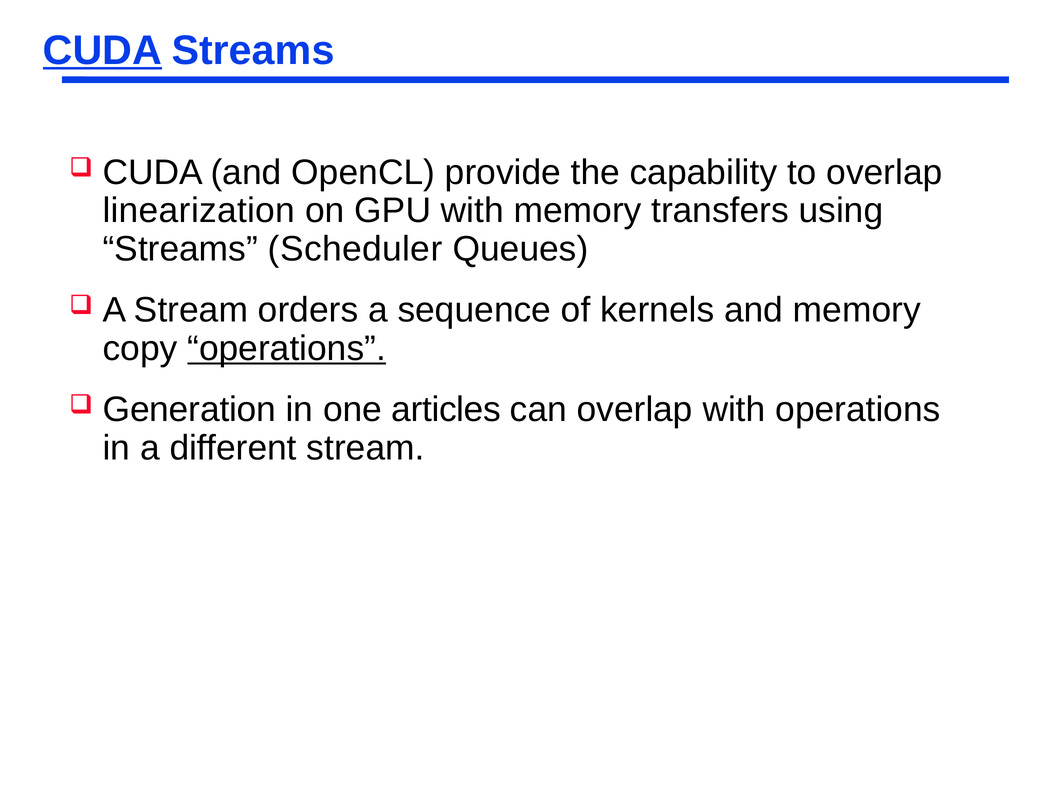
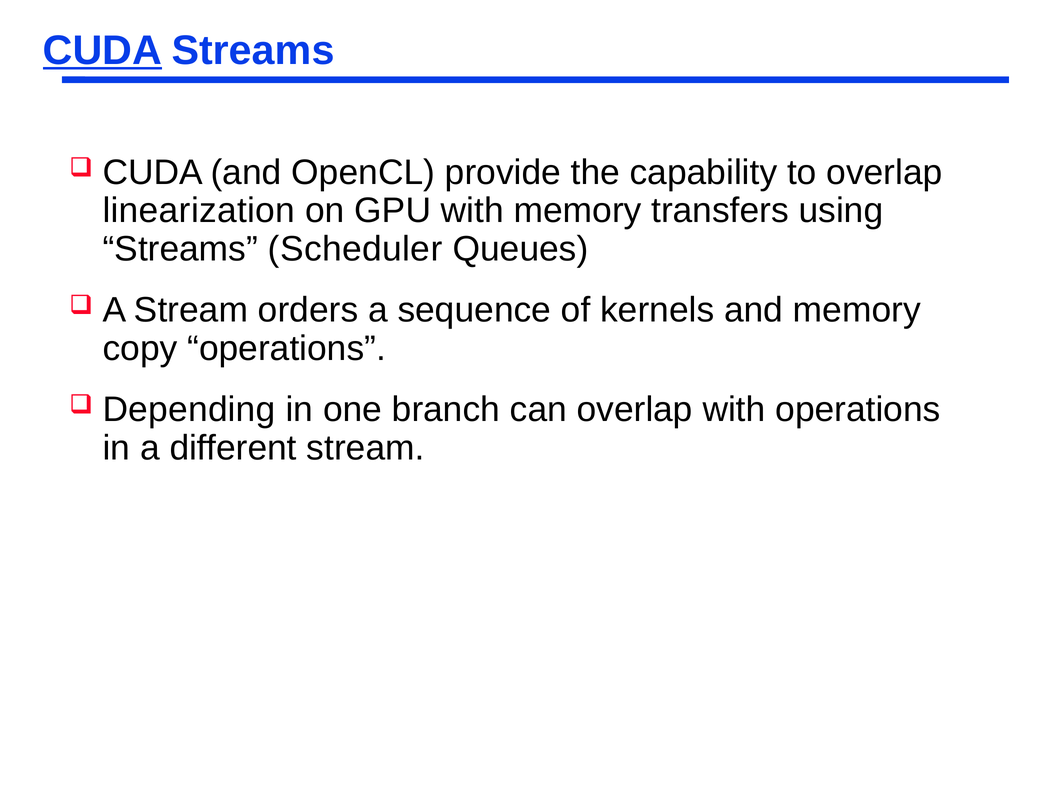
operations underline: present -> none (287, 348)
Generation: Generation -> Depending (189, 409)
articles: articles -> branch (446, 409)
